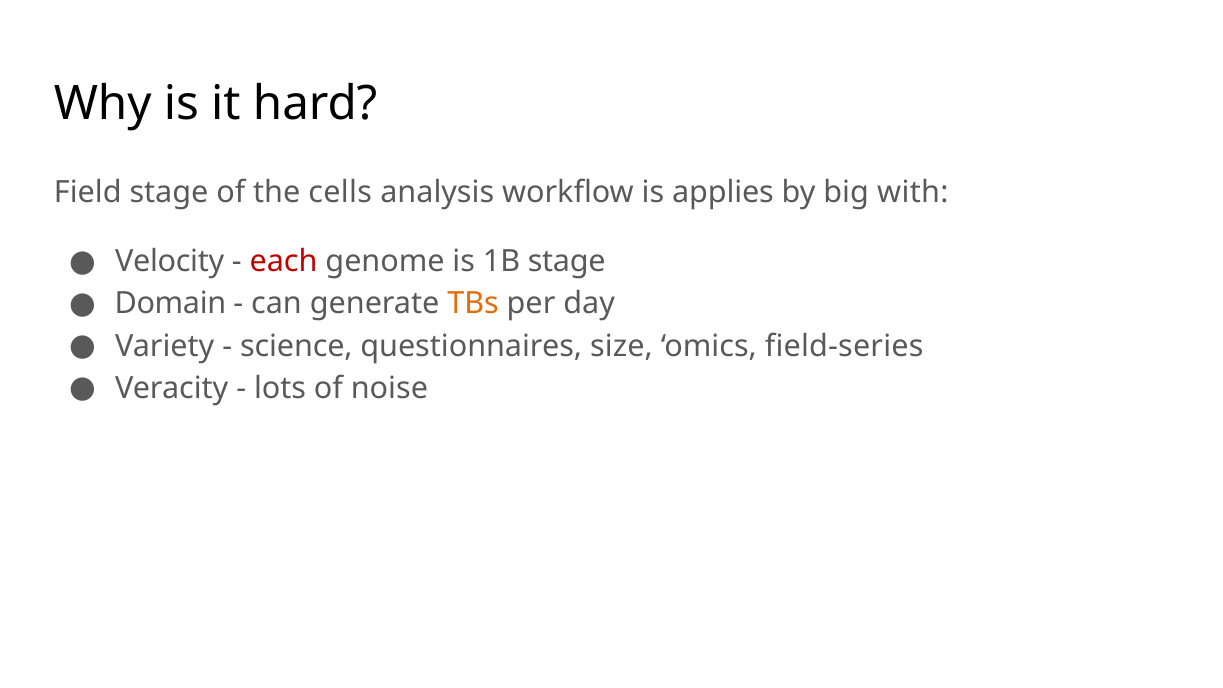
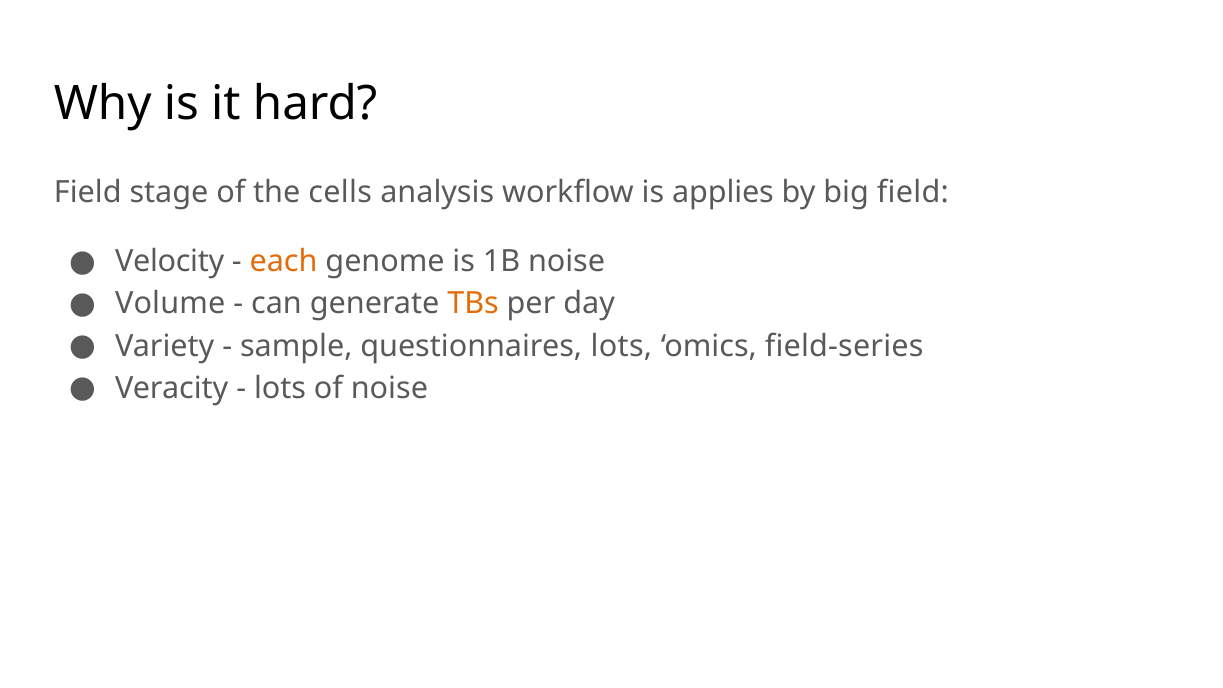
big with: with -> field (913, 192)
each colour: red -> orange (284, 262)
1B stage: stage -> noise (567, 262)
Domain: Domain -> Volume (170, 304)
science: science -> sample (296, 346)
questionnaires size: size -> lots (621, 346)
